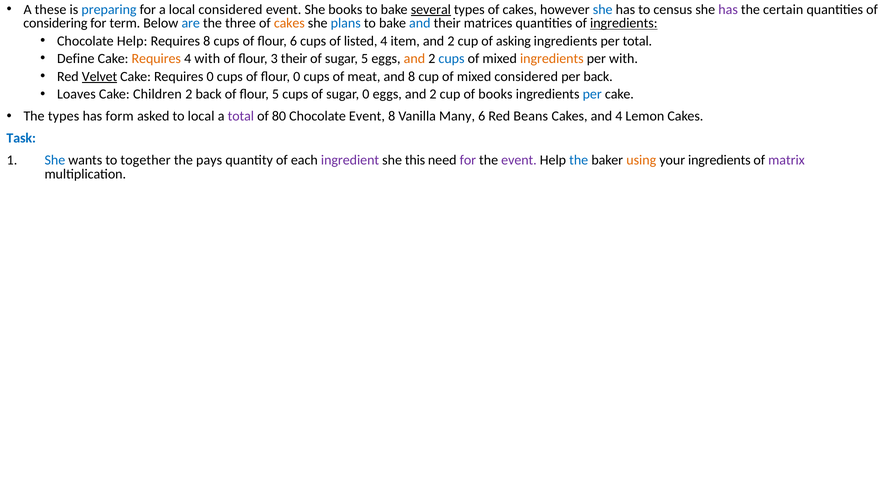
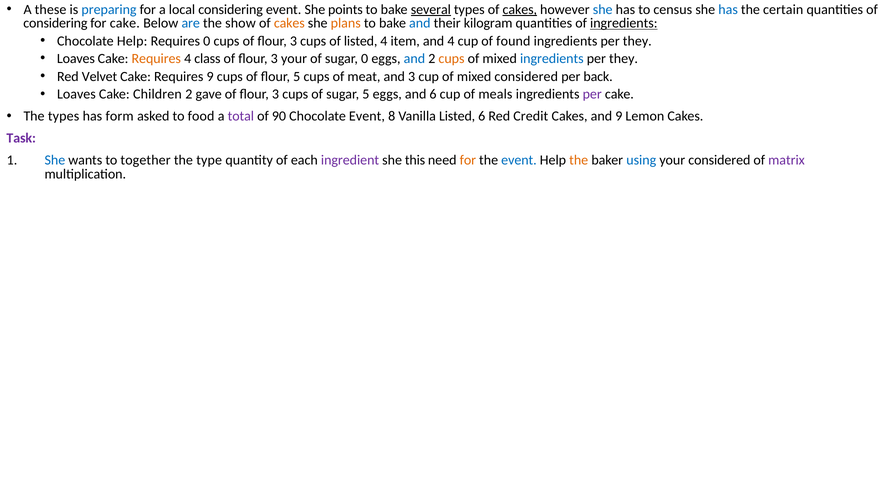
local considered: considered -> considering (231, 10)
She books: books -> points (345, 10)
cakes underline: none -> present (520, 10)
has colour: purple -> blue (728, 10)
for term: term -> cake (125, 23)
three: three -> show (240, 23)
plans colour: blue -> orange (346, 23)
matrices: matrices -> kilogram (488, 23)
Requires 8: 8 -> 0 (207, 41)
cups of flour 6: 6 -> 3 (293, 41)
2: 2 -> 4 (451, 41)
asking: asking -> found (513, 41)
total: total -> they (637, 41)
Define: Define -> Loaves (76, 59)
4 with: with -> class (207, 59)
3 their: their -> your (294, 59)
sugar 5: 5 -> 0 (365, 59)
and colour: orange -> blue (414, 59)
cups colour: blue -> orange (452, 59)
ingredients colour: orange -> blue (552, 59)
with: with -> they (624, 59)
Velvet underline: present -> none (100, 77)
Requires 0: 0 -> 9 (210, 77)
flour 0: 0 -> 5 (297, 77)
and 8: 8 -> 3 (412, 77)
2 back: back -> gave (209, 94)
5: 5 -> 3 (276, 94)
sugar 0: 0 -> 5 (366, 94)
2: 2 -> 6 (433, 94)
of books: books -> meals (495, 94)
per colour: blue -> purple (592, 94)
to local: local -> food (201, 116)
80: 80 -> 90 (279, 116)
Vanilla Many: Many -> Listed (457, 116)
Beans: Beans -> Credit (531, 116)
and 4: 4 -> 9 (619, 116)
Task colour: blue -> purple (21, 138)
pays: pays -> type (209, 160)
for colour: purple -> orange (468, 160)
event colour: purple -> blue (519, 160)
the colour: blue -> orange (579, 160)
using colour: orange -> blue (641, 160)
your ingredients: ingredients -> considered (719, 160)
